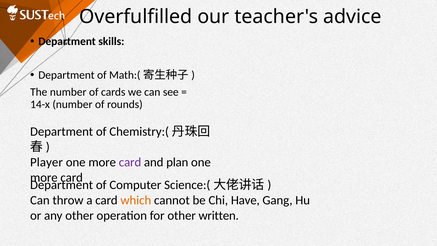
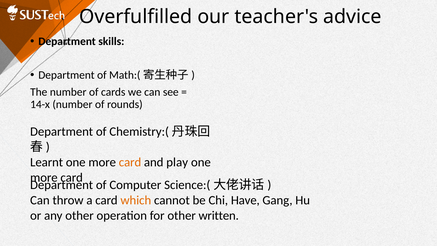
Player: Player -> Learnt (47, 162)
card colour: purple -> orange (130, 162)
plan: plan -> play (177, 162)
